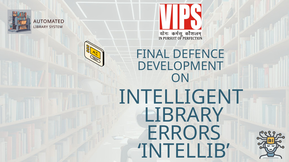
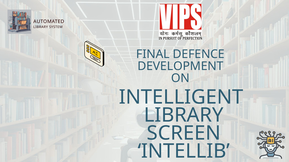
ERRORS: ERRORS -> SCREEN (184, 134)
